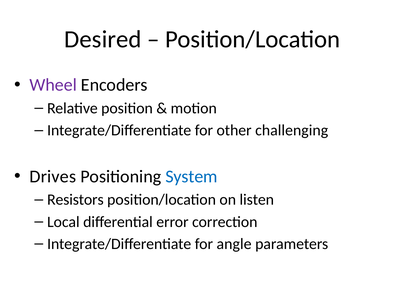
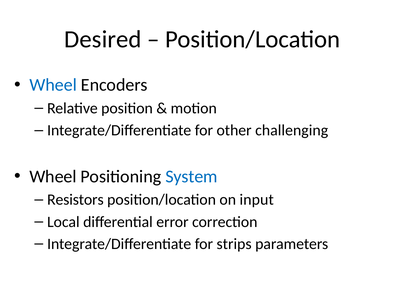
Wheel colour: purple -> blue (53, 85)
Drives: Drives -> Wheel (53, 176)
listen: listen -> input (257, 200)
angle: angle -> strips (234, 244)
